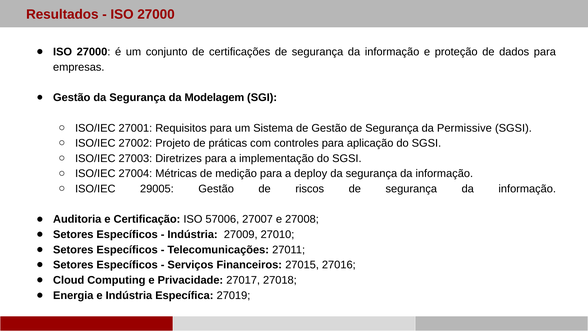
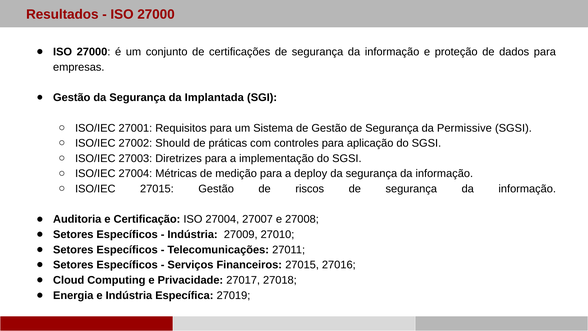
Modelagem: Modelagem -> Implantada (214, 98)
Projeto: Projeto -> Should (173, 143)
ISO/IEC 29005: 29005 -> 27015 (157, 189)
ISO 57006: 57006 -> 27004 (222, 219)
